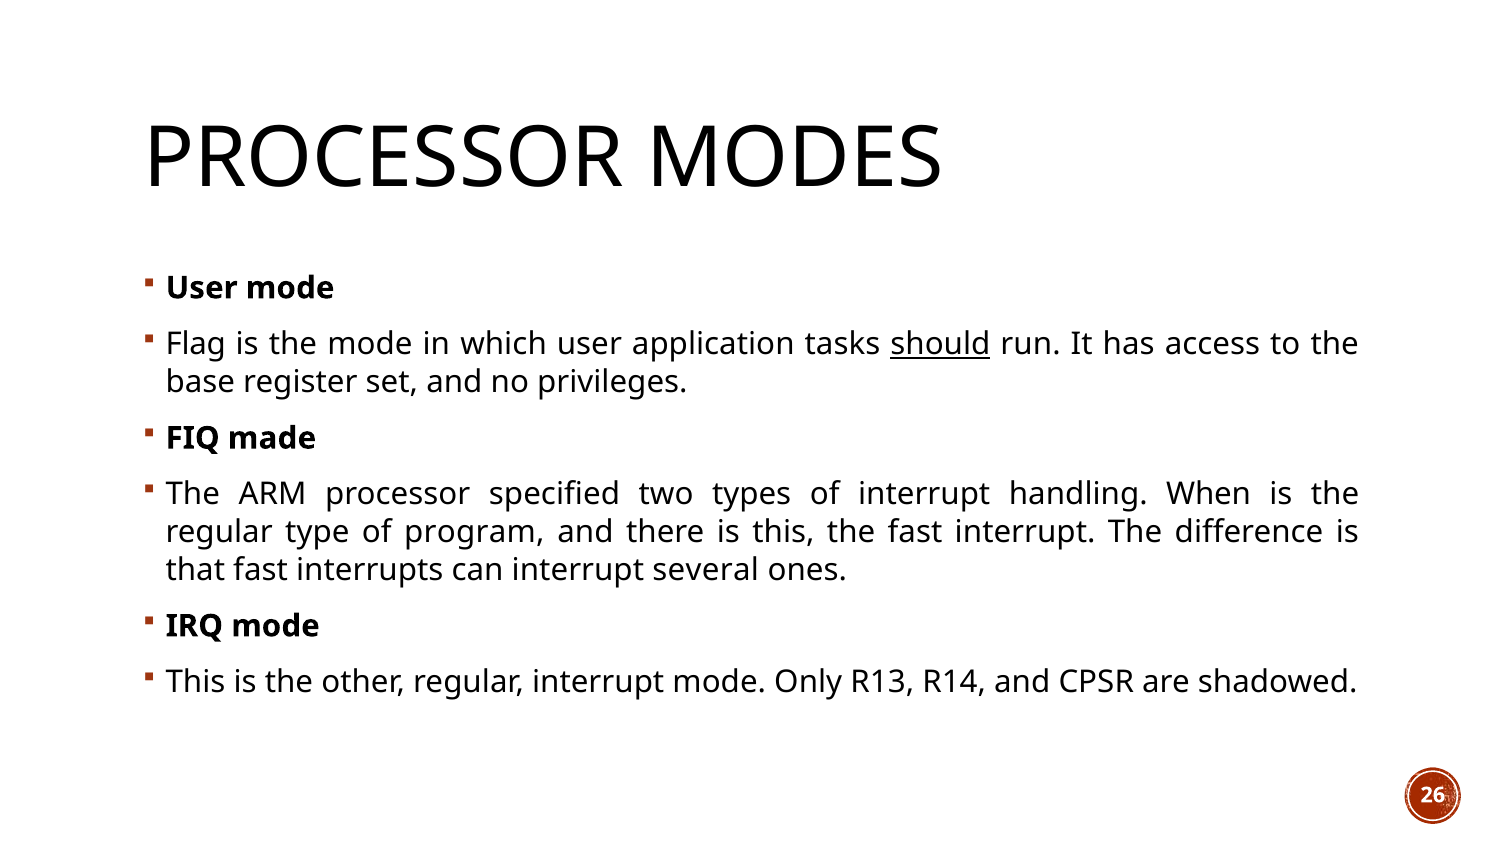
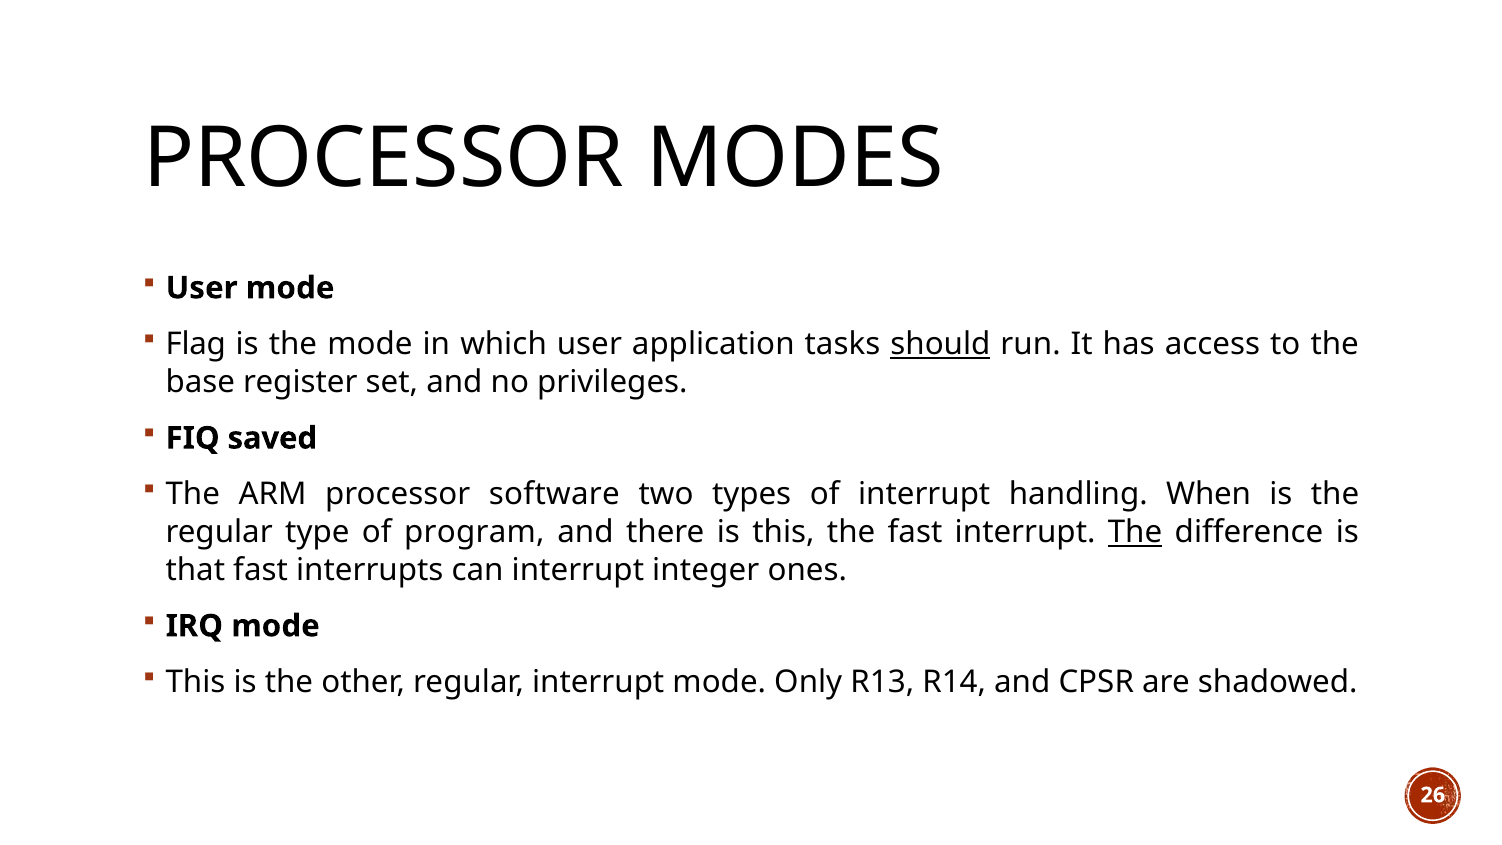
made: made -> saved (272, 438)
specified: specified -> software (554, 495)
The underline: none -> present (1135, 532)
several: several -> integer (706, 570)
